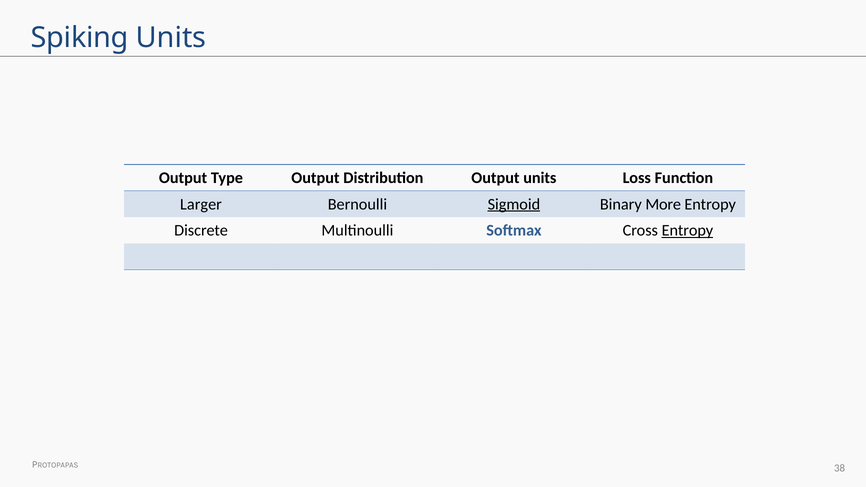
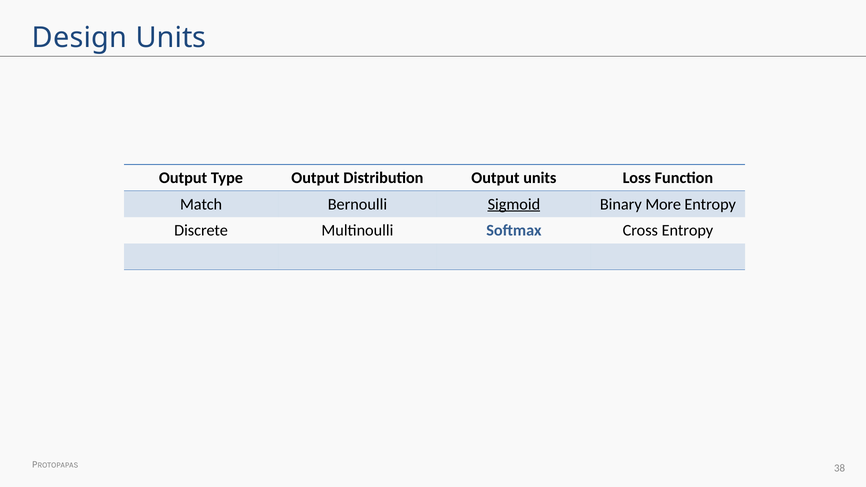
Spiking: Spiking -> Design (79, 38)
Larger: Larger -> Match (201, 204)
Entropy underline: present -> none (687, 231)
